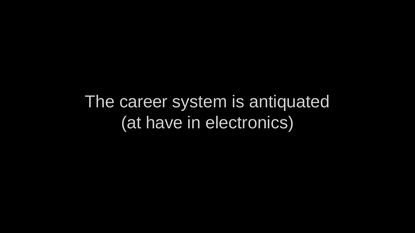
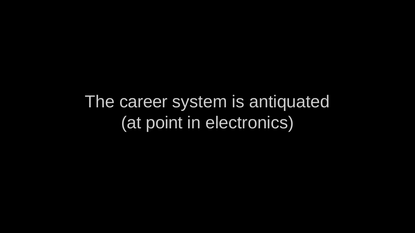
have: have -> point (164, 123)
